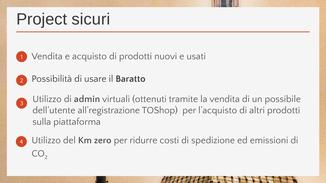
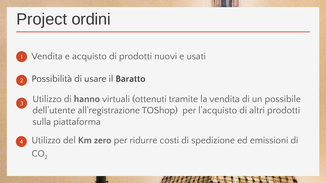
sicuri: sicuri -> ordini (91, 19)
admin: admin -> hanno (87, 99)
